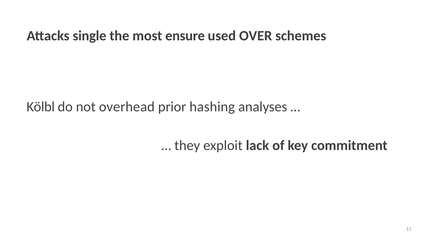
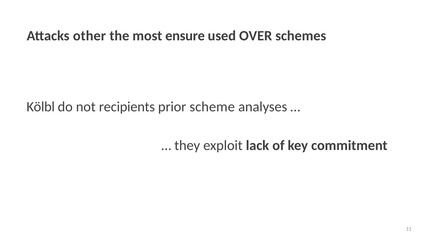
single: single -> other (89, 36)
overhead: overhead -> recipients (127, 107)
hashing: hashing -> scheme (212, 107)
